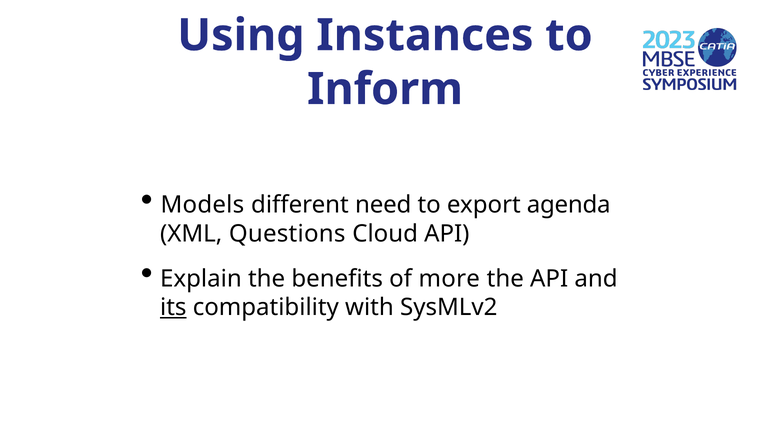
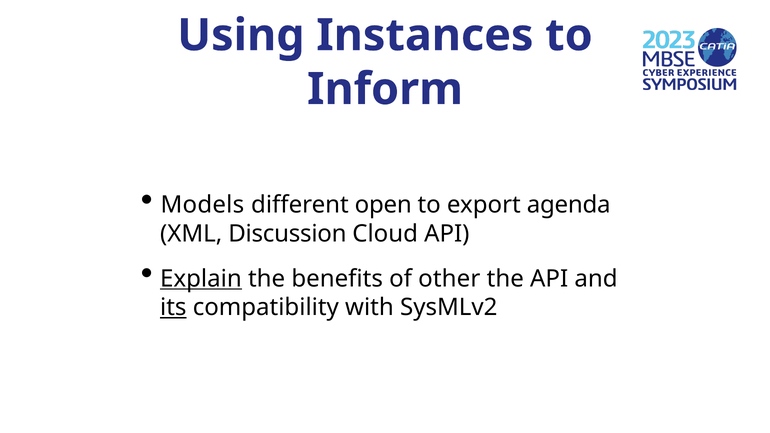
need: need -> open (383, 205)
Questions: Questions -> Discussion (287, 234)
Explain underline: none -> present (201, 279)
more: more -> other (449, 279)
